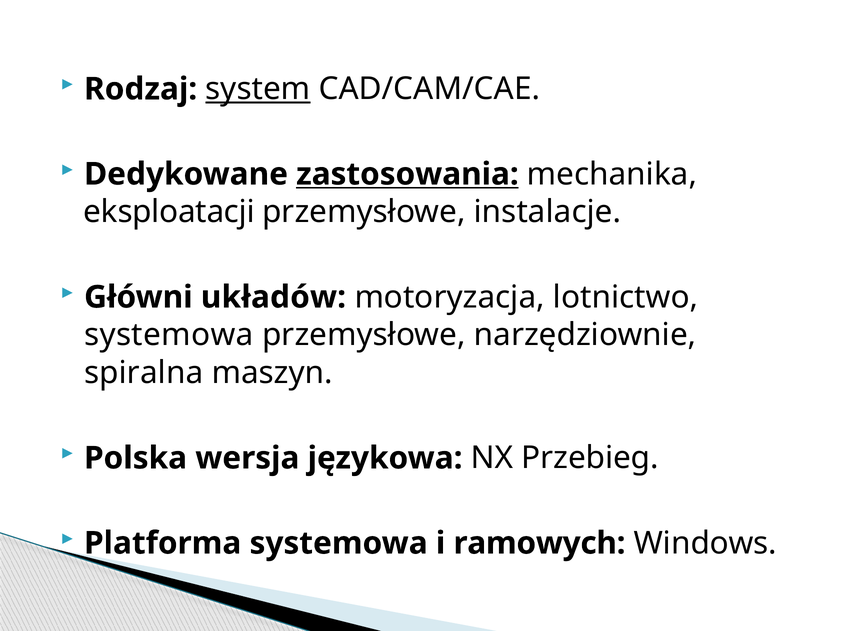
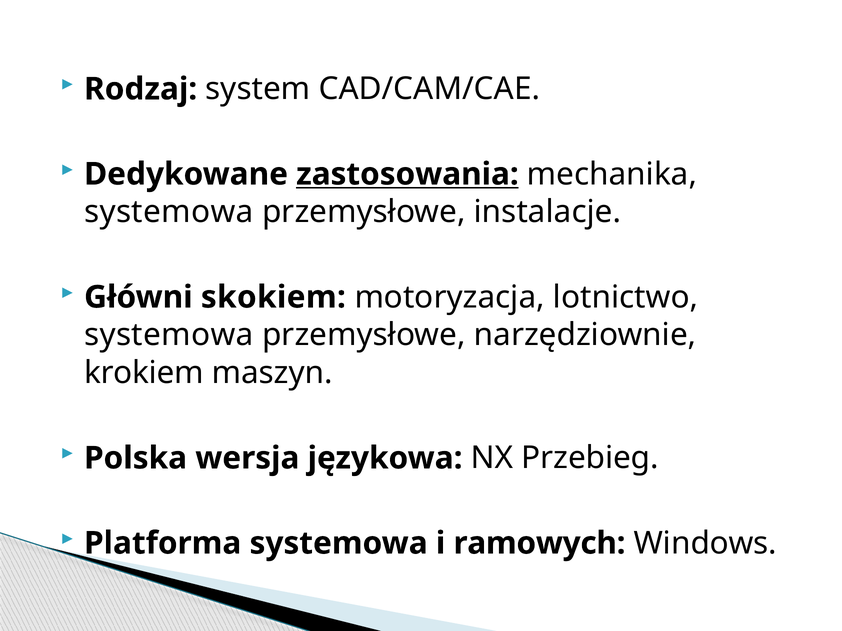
system underline: present -> none (258, 89)
eksploatacji: eksploatacji -> systemowa (169, 212)
układów: układów -> skokiem (273, 297)
spiralna: spiralna -> krokiem (144, 373)
